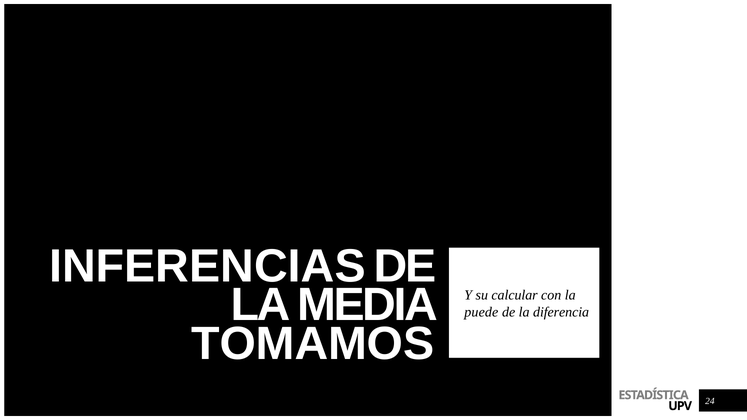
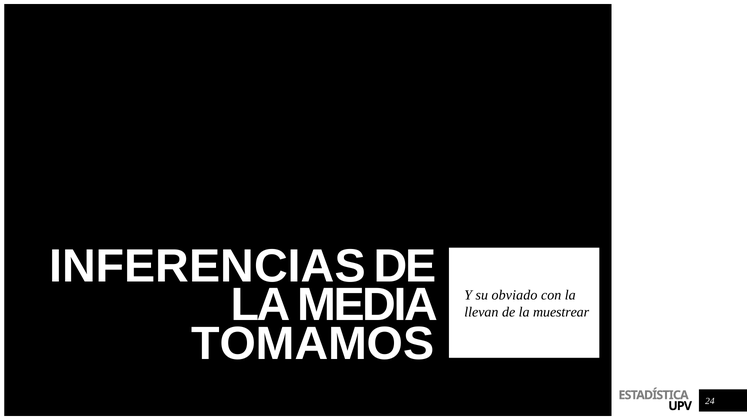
calcular: calcular -> obviado (514, 295)
puede: puede -> llevan (481, 312)
diferencia: diferencia -> muestrear (561, 312)
